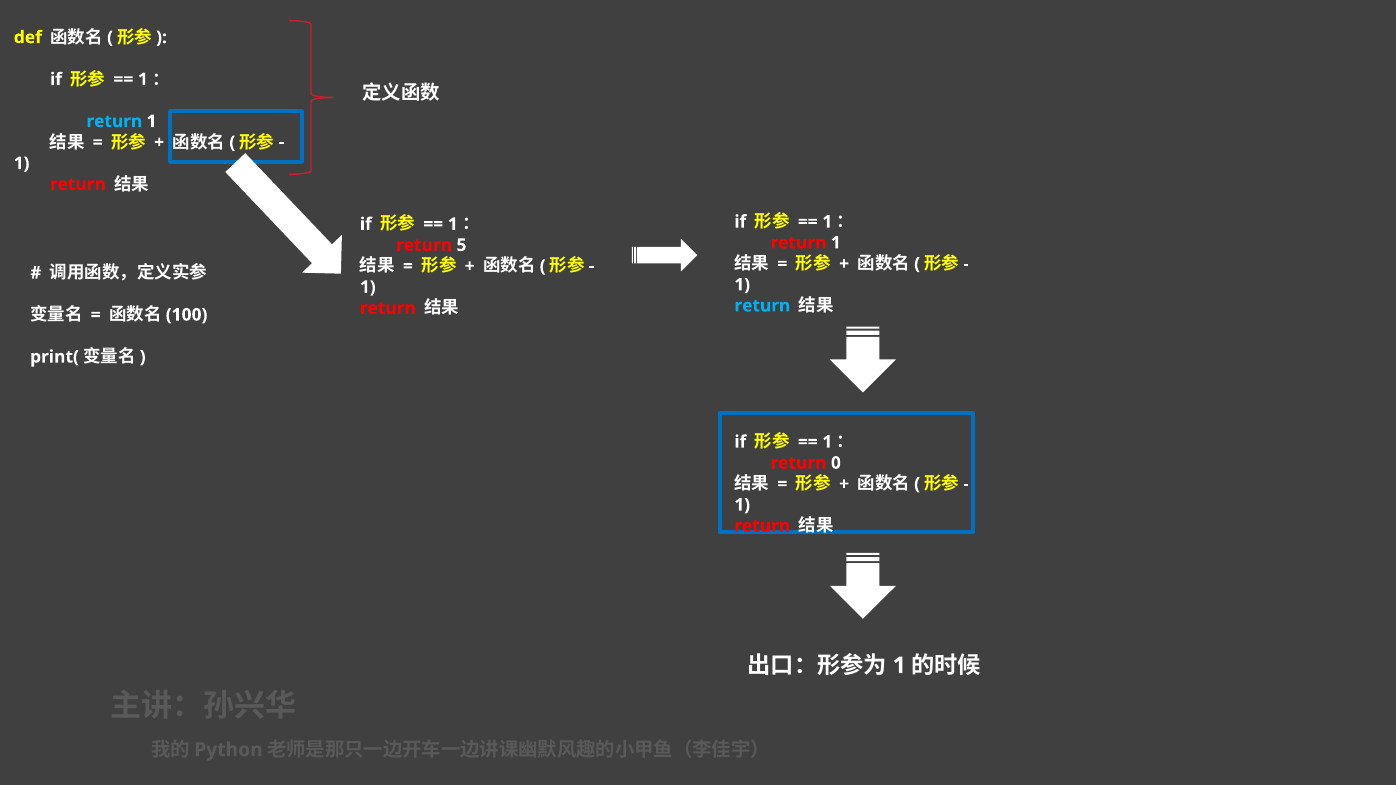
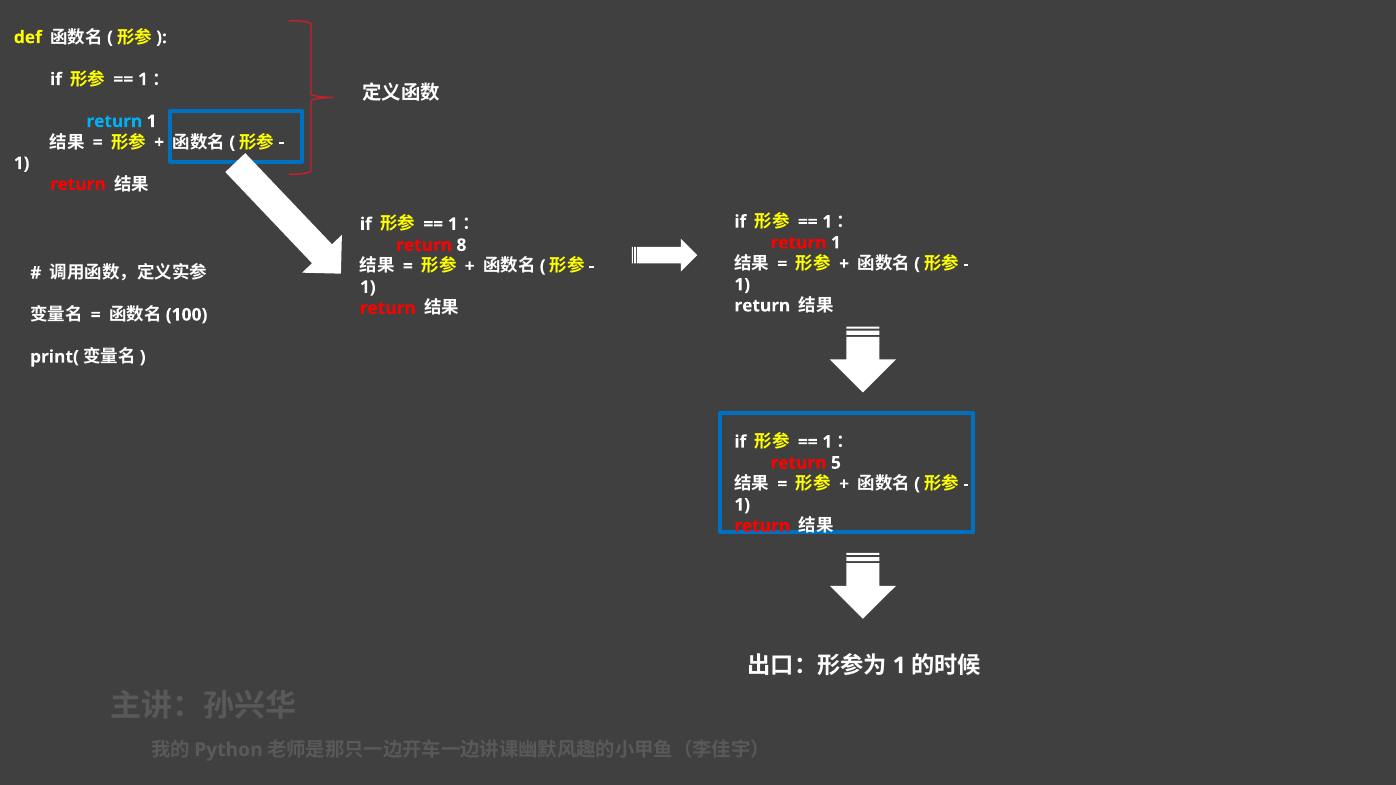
5: 5 -> 8 (461, 245)
return colour: light blue -> white (762, 306)
0: 0 -> 5 (836, 463)
